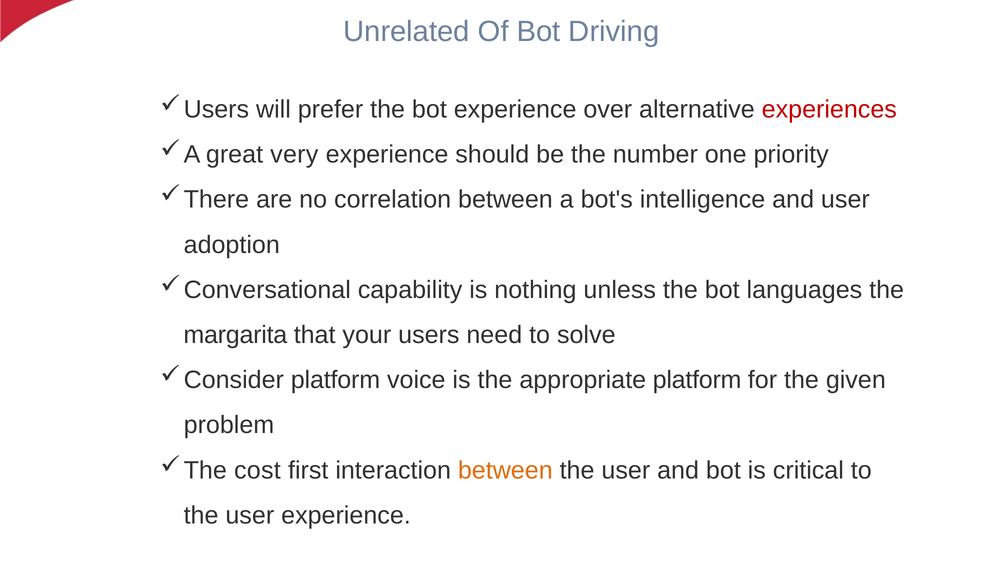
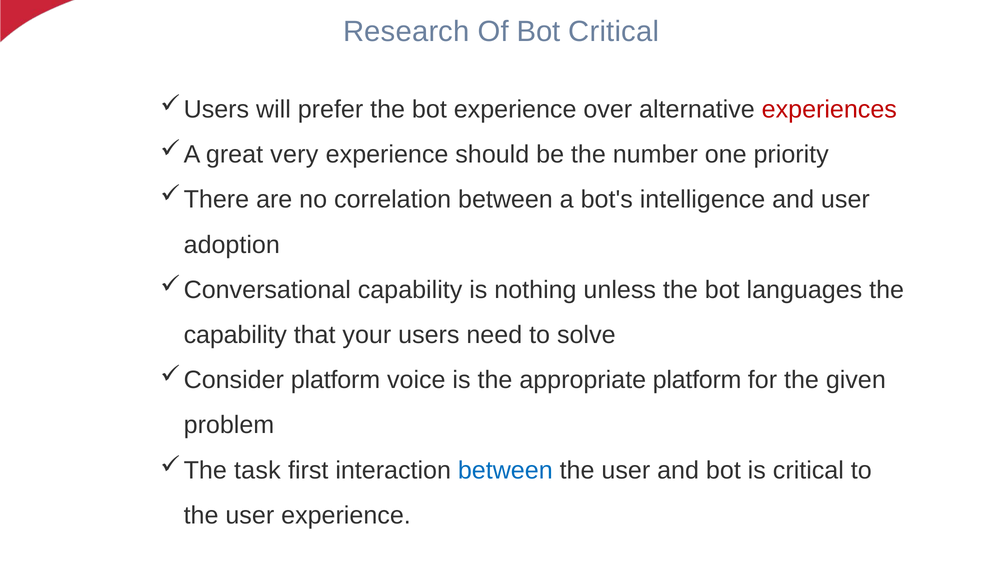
Unrelated: Unrelated -> Research (406, 31)
Bot Driving: Driving -> Critical (614, 31)
margarita: margarita -> capability (235, 335)
cost: cost -> task (257, 470)
between colour: orange -> blue (505, 470)
